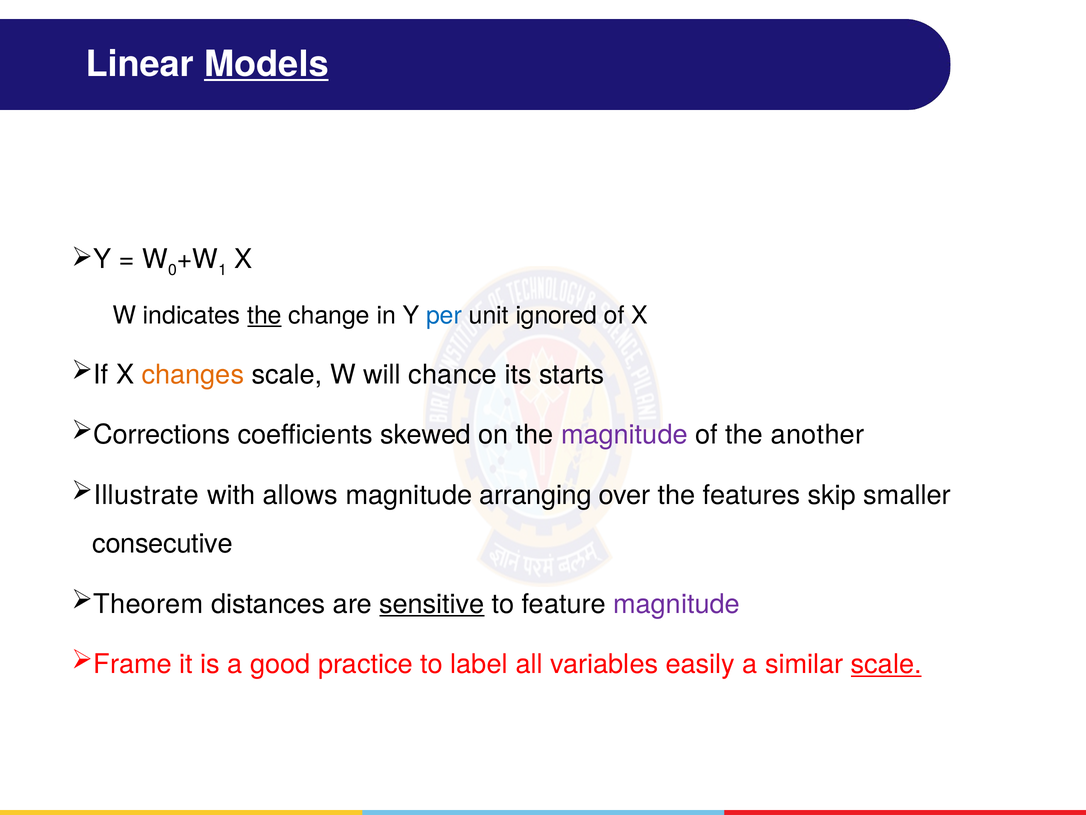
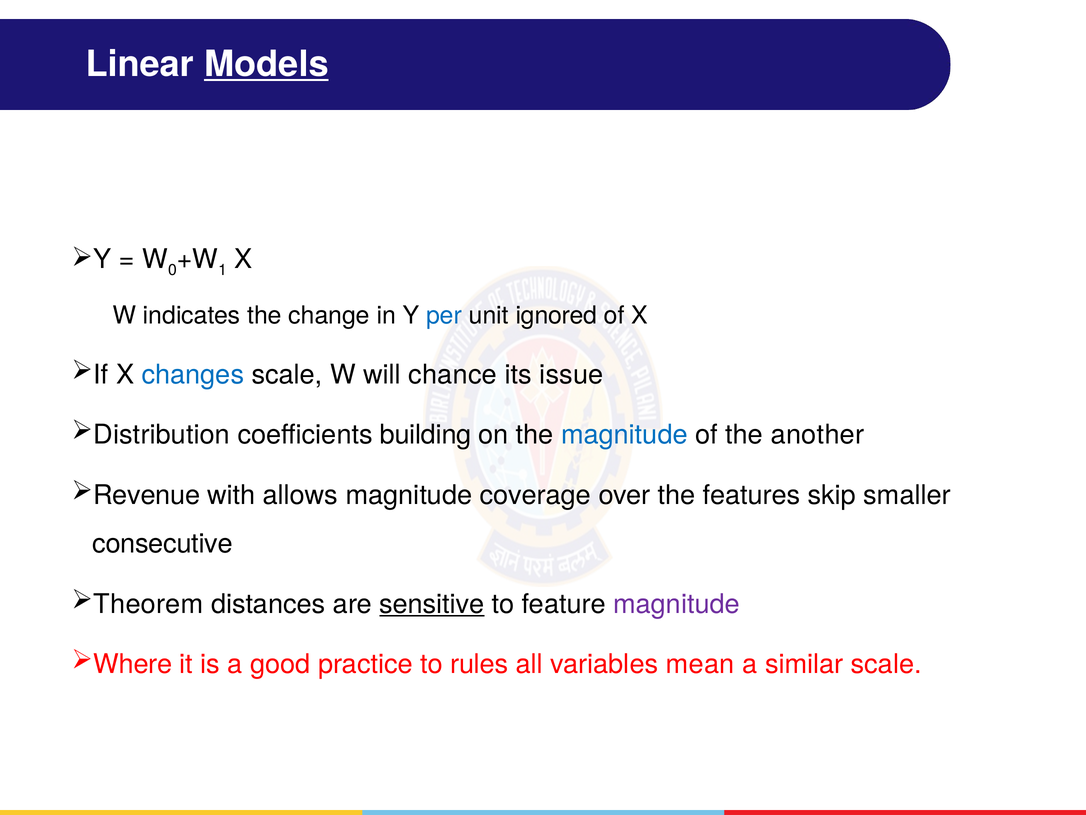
the underline: present -> none (264, 315)
changes colour: orange -> blue (193, 374)
starts: starts -> issue (571, 374)
Corrections: Corrections -> Distribution (162, 435)
skewed: skewed -> building (426, 435)
magnitude colour: purple -> blue (624, 435)
Illustrate: Illustrate -> Revenue (147, 495)
arranging: arranging -> coverage (535, 495)
Frame: Frame -> Where (133, 664)
label: label -> rules (479, 664)
easily: easily -> mean (700, 664)
scale underline: present -> none (886, 664)
